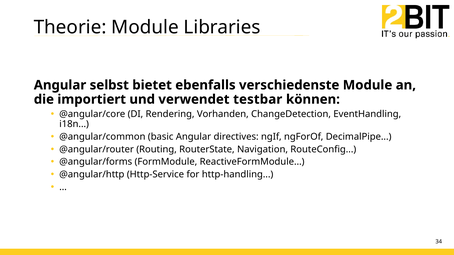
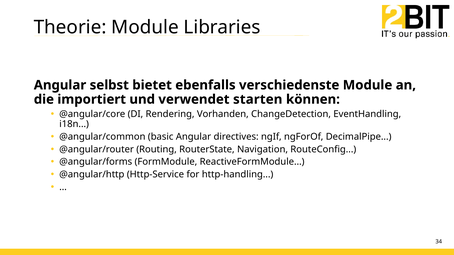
testbar: testbar -> starten (258, 100)
